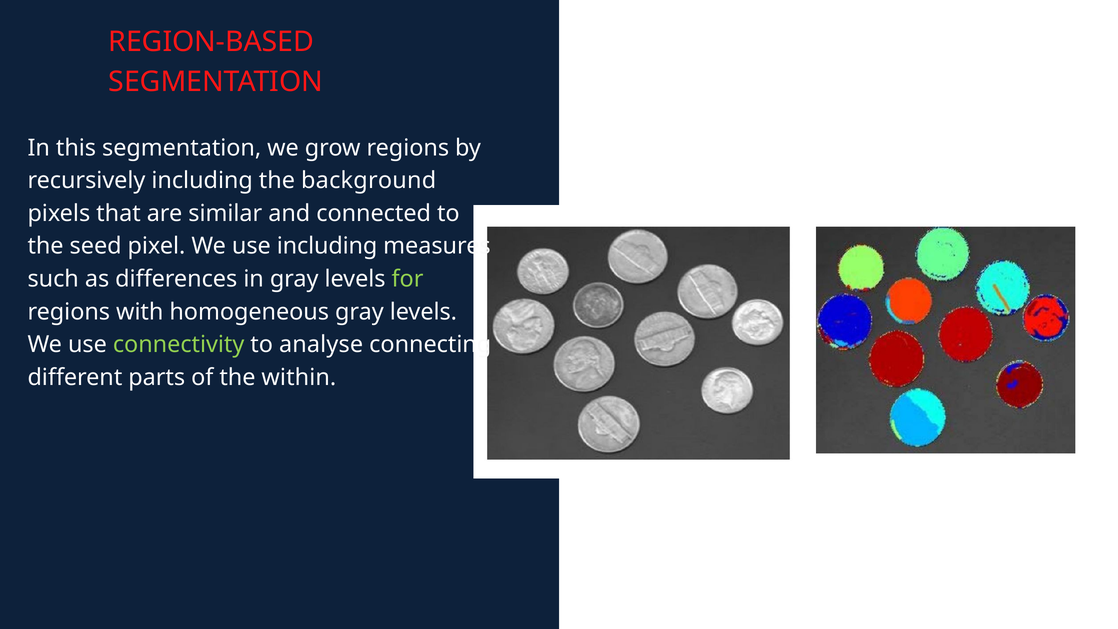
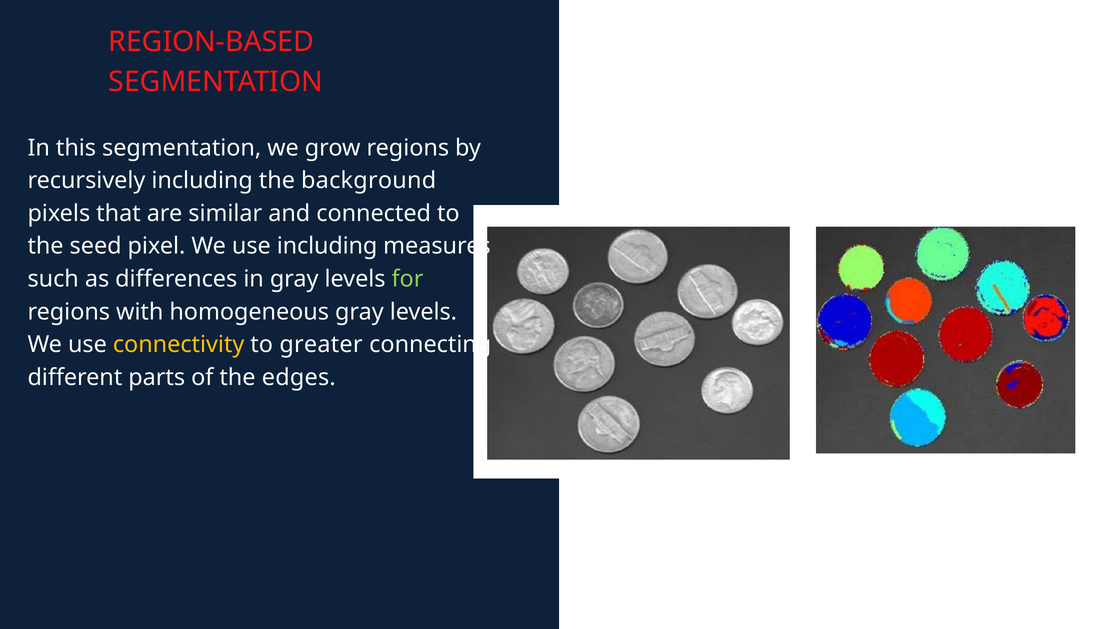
connectivity colour: light green -> yellow (179, 345)
analyse: analyse -> greater (321, 345)
within: within -> edges (299, 377)
